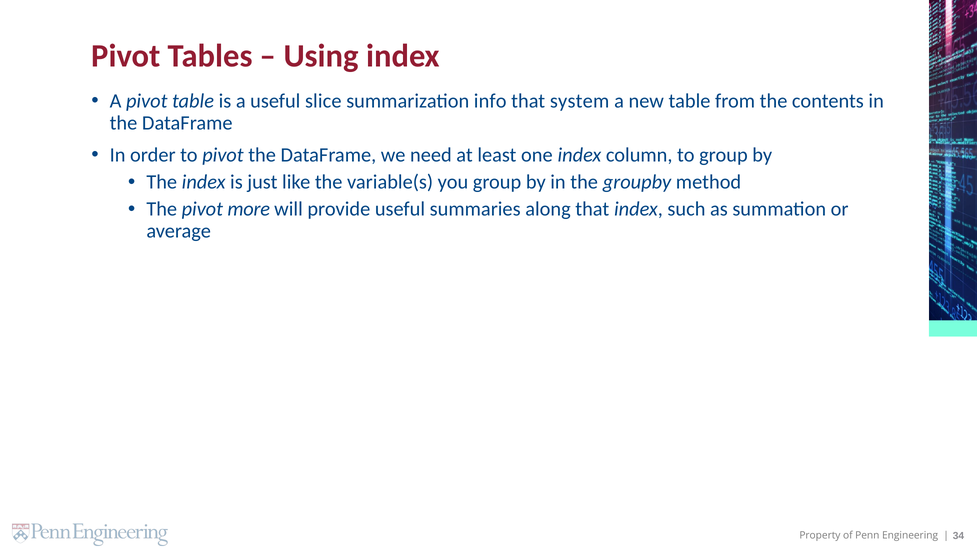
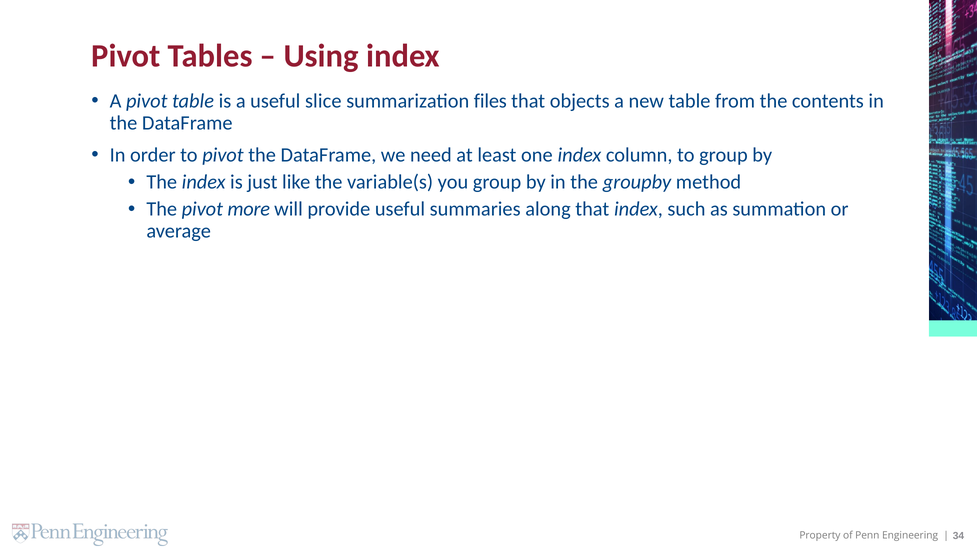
info: info -> files (490, 101)
system: system -> objects (580, 101)
